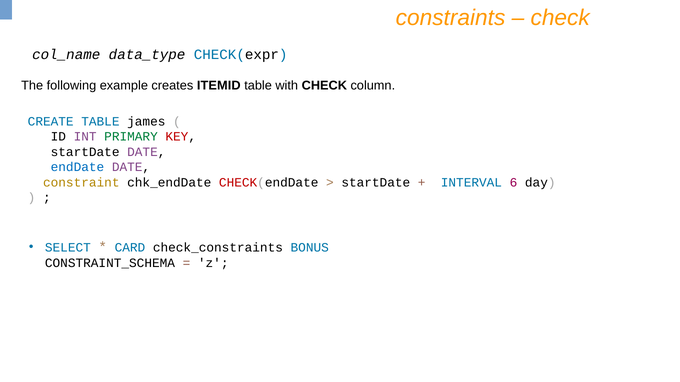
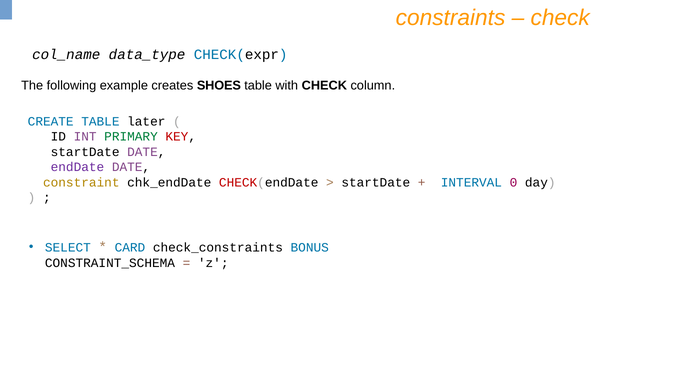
ITEMID: ITEMID -> SHOES (219, 86)
james: james -> later (146, 121)
endDate colour: blue -> purple (77, 167)
6: 6 -> 0 (513, 183)
